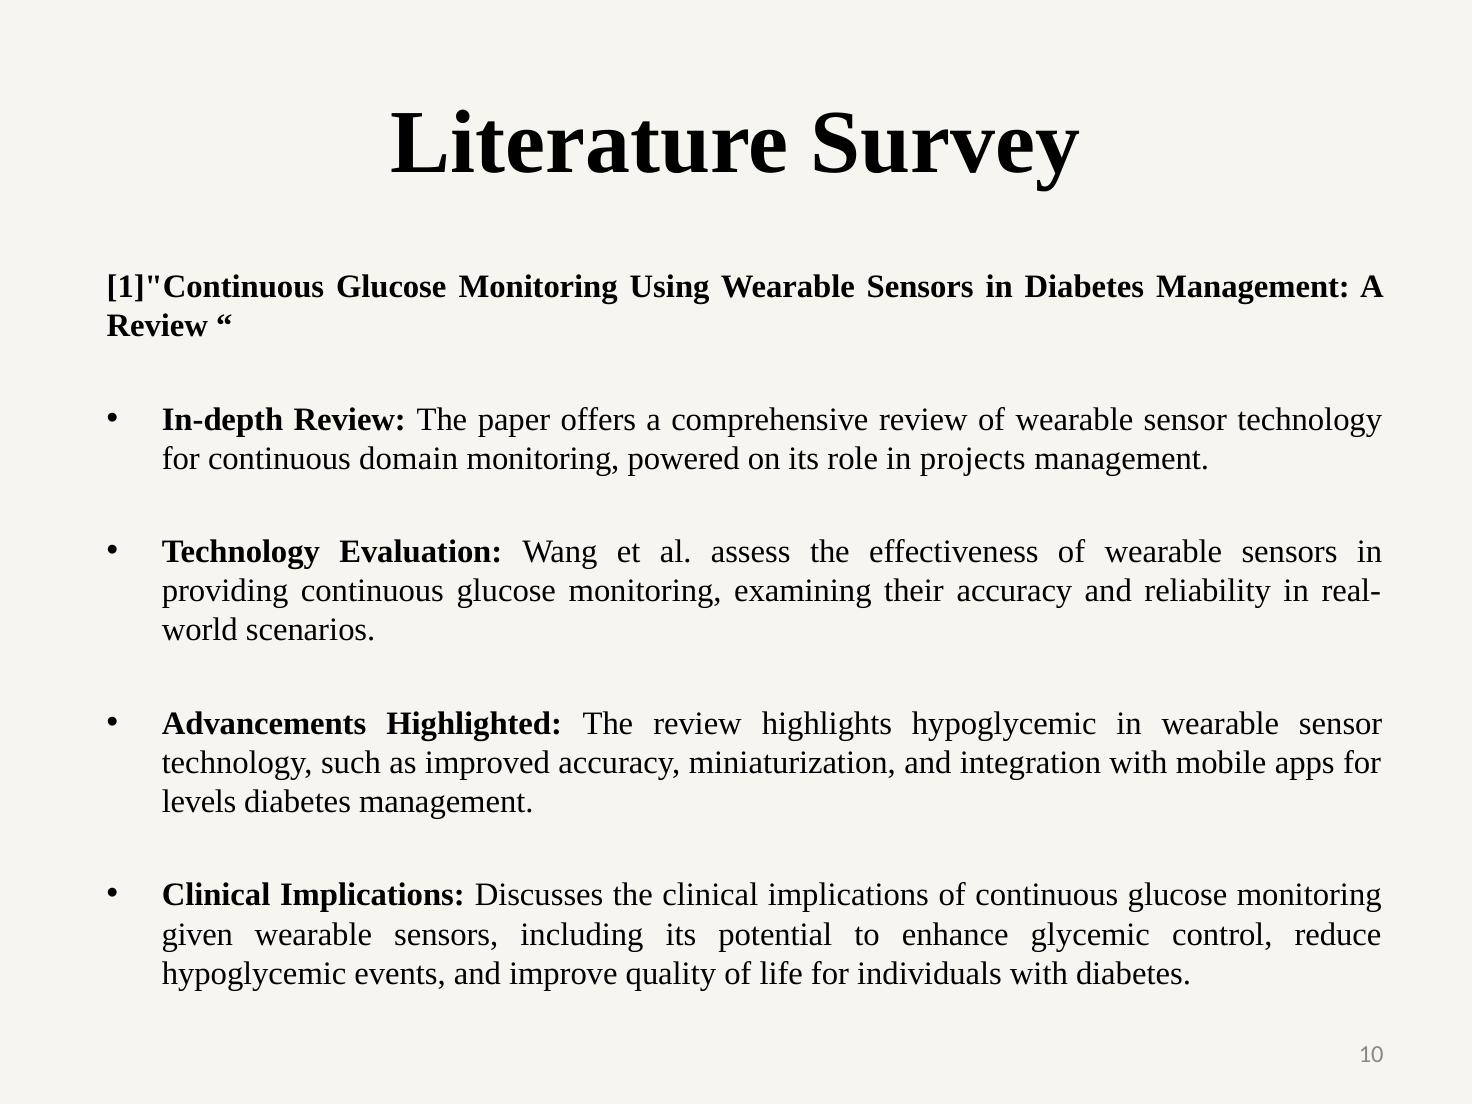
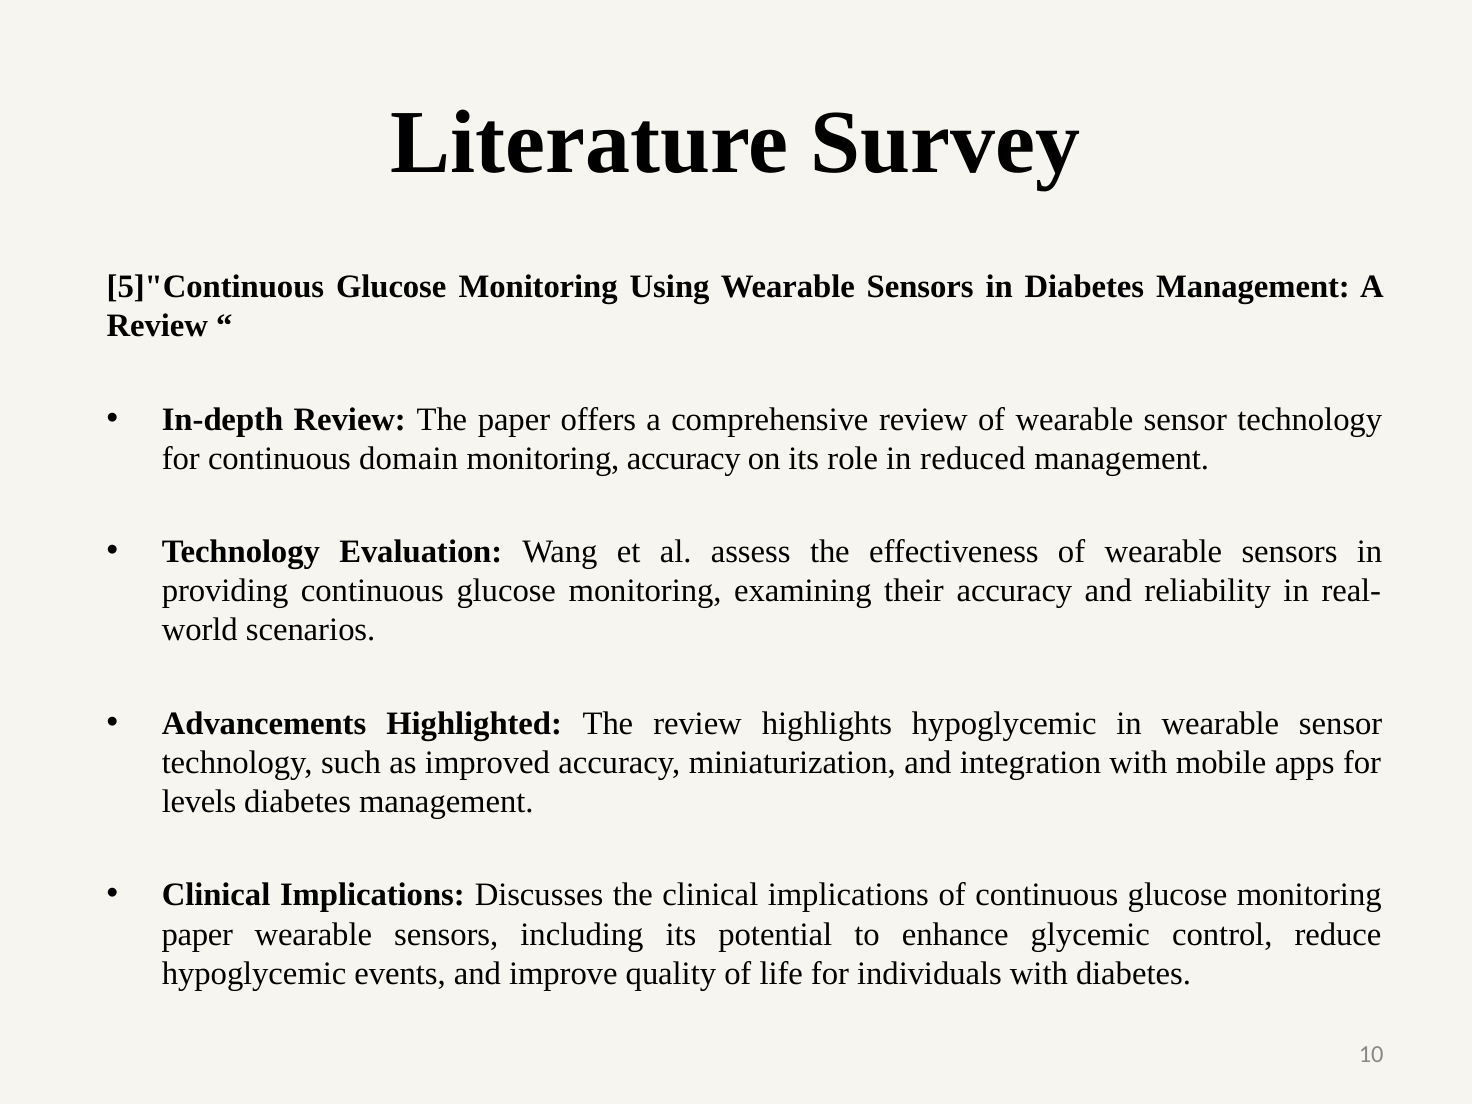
1]"Continuous: 1]"Continuous -> 5]"Continuous (215, 287)
monitoring powered: powered -> accuracy (684, 459)
projects: projects -> reduced (973, 459)
given: given -> paper (197, 934)
